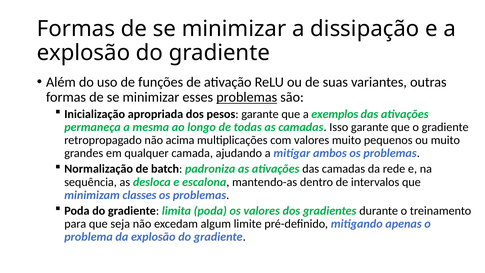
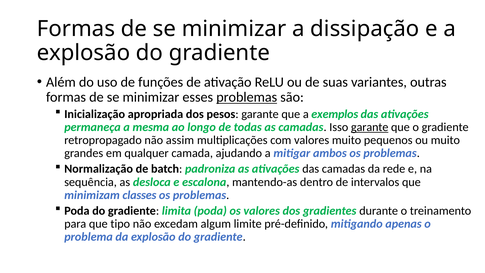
garante underline: none -> present (370, 127)
acima: acima -> assim (180, 140)
seja: seja -> tipo (120, 224)
